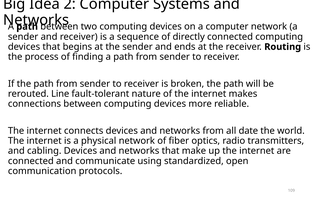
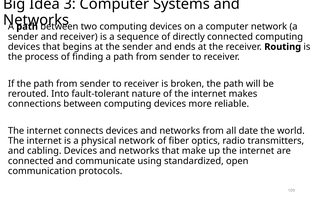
2: 2 -> 3 (70, 4)
Line: Line -> Into (60, 94)
